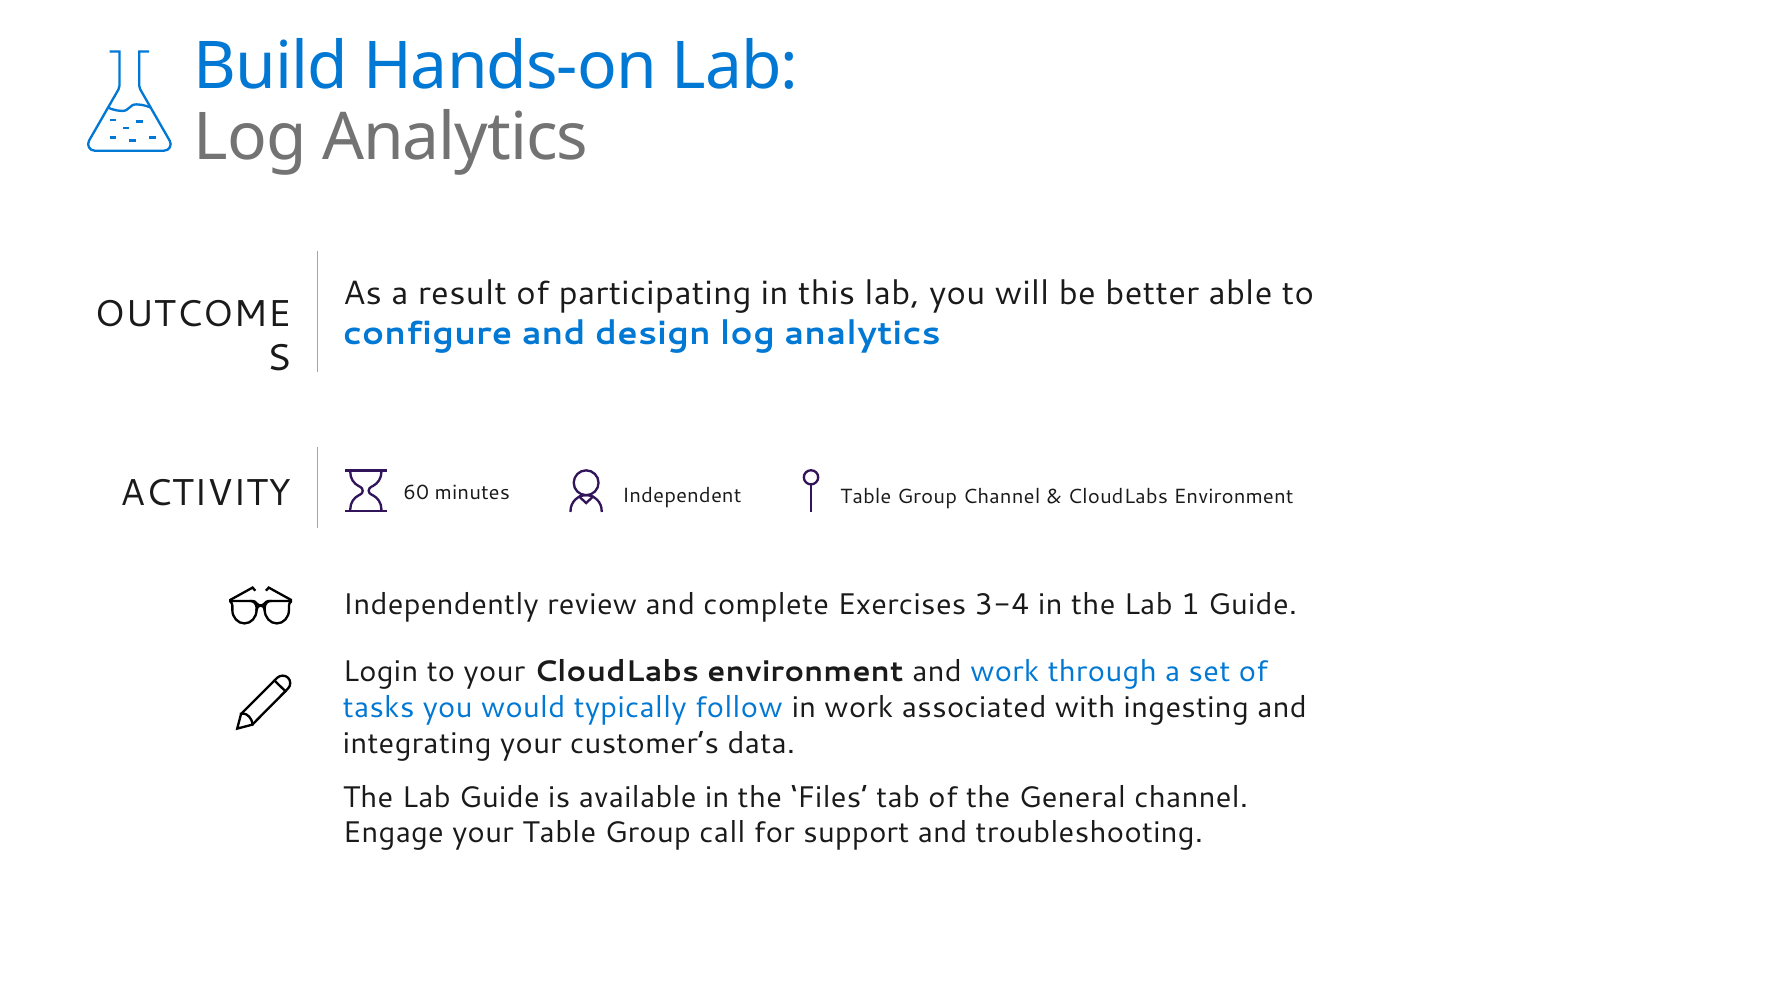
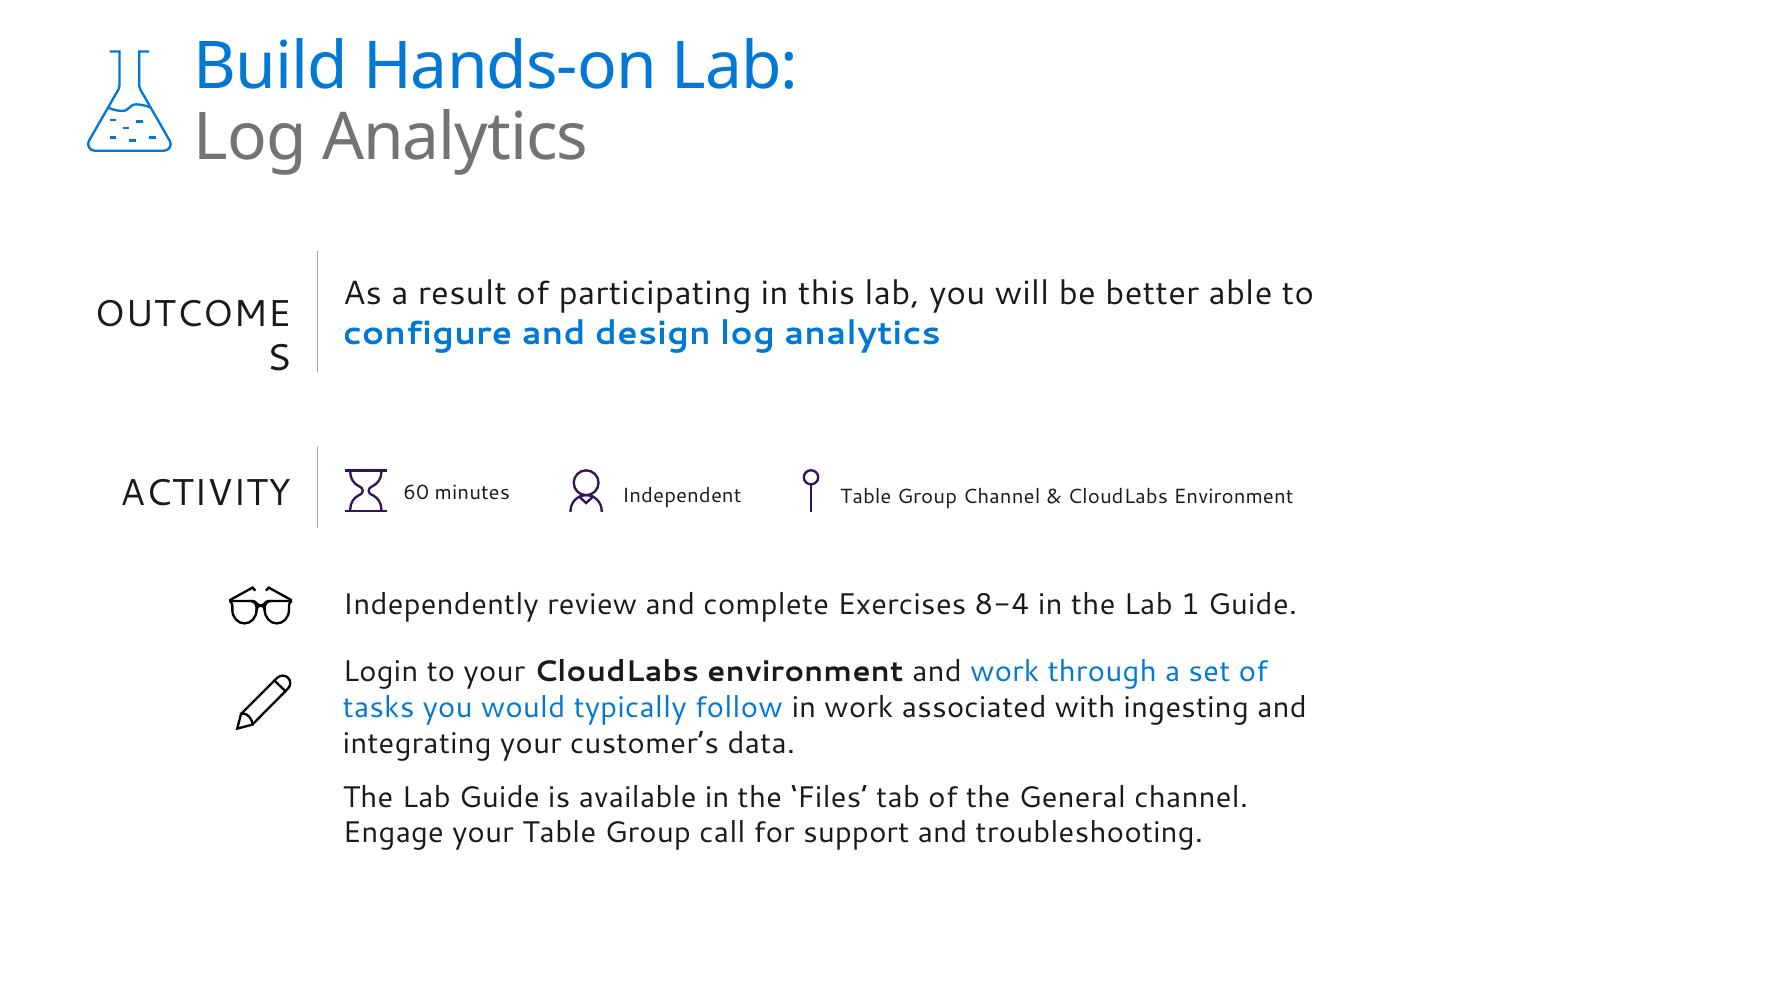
3-4: 3-4 -> 8-4 (1002, 605)
